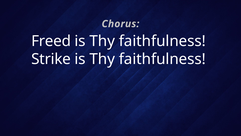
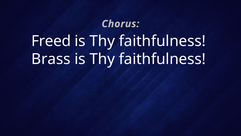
Strike: Strike -> Brass (51, 59)
